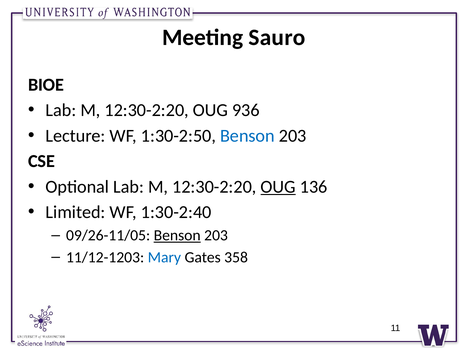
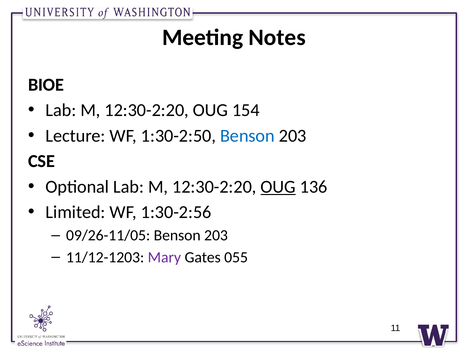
Sauro: Sauro -> Notes (277, 37)
936: 936 -> 154 (246, 110)
1:30-2:40: 1:30-2:40 -> 1:30-2:56 (176, 212)
Benson underline: present -> none (177, 235)
Mary colour: blue -> purple (164, 257)
358: 358 -> 055 (236, 257)
